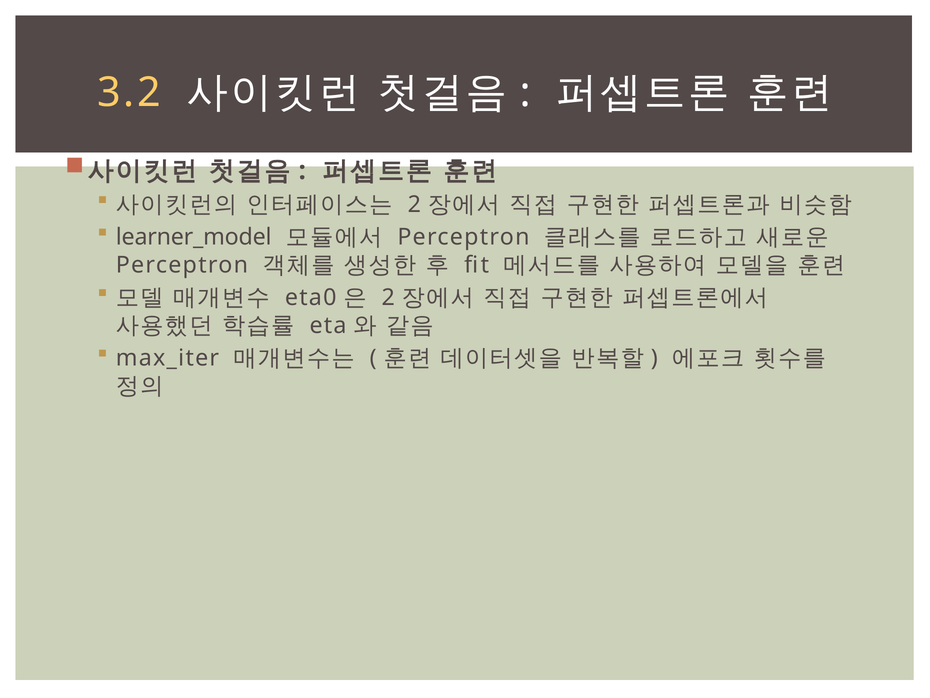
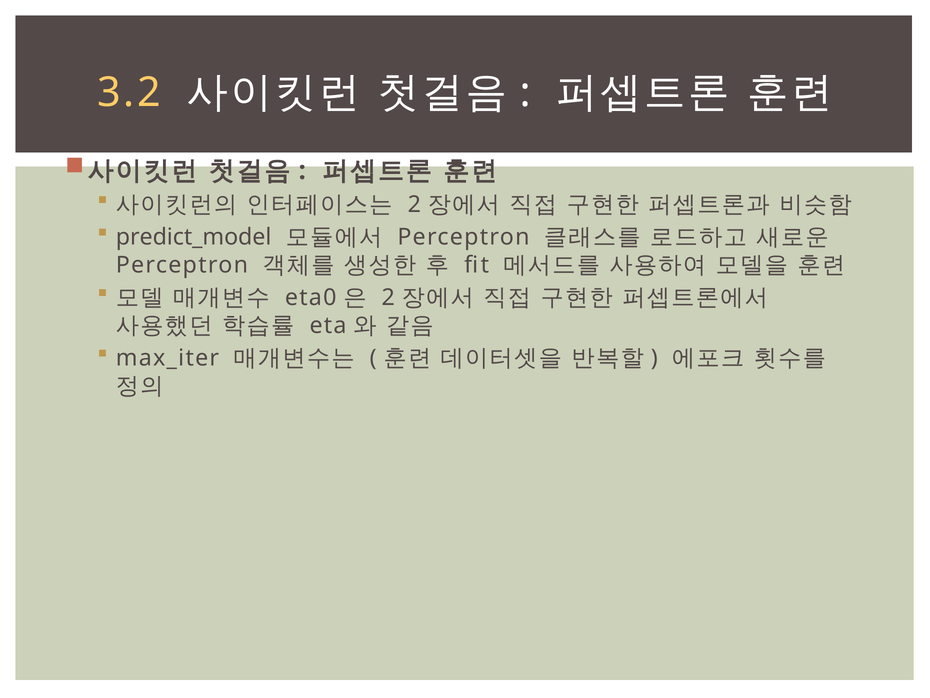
learner_model: learner_model -> predict_model (194, 237)
